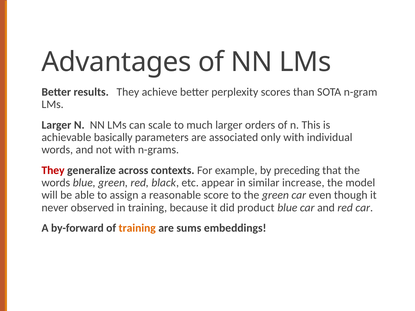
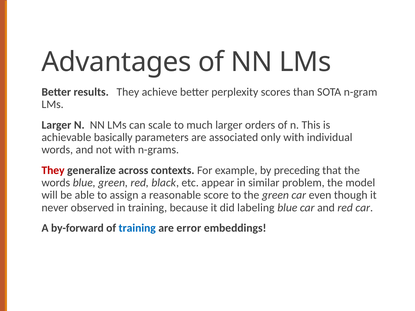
increase: increase -> problem (303, 183)
product: product -> labeling (256, 208)
training colour: orange -> blue (137, 228)
sums: sums -> error (189, 228)
